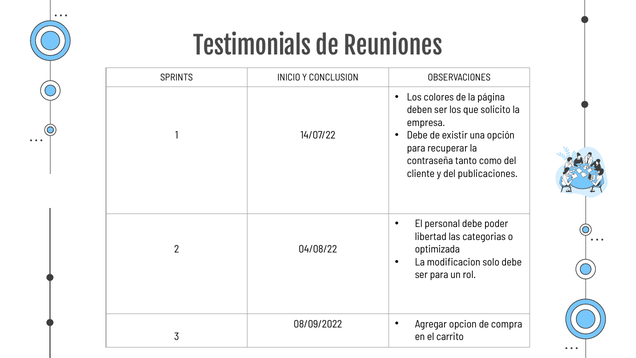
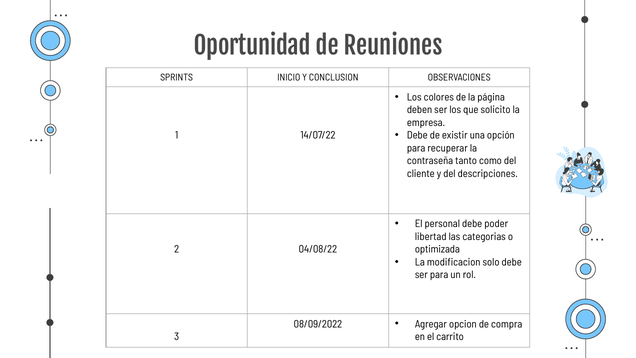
Testimonials: Testimonials -> Oportunidad (252, 46)
publicaciones: publicaciones -> descripciones (488, 173)
